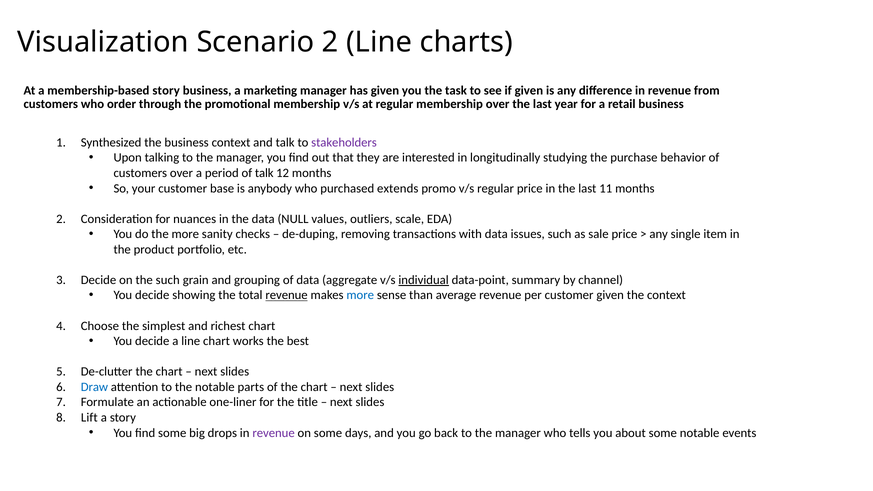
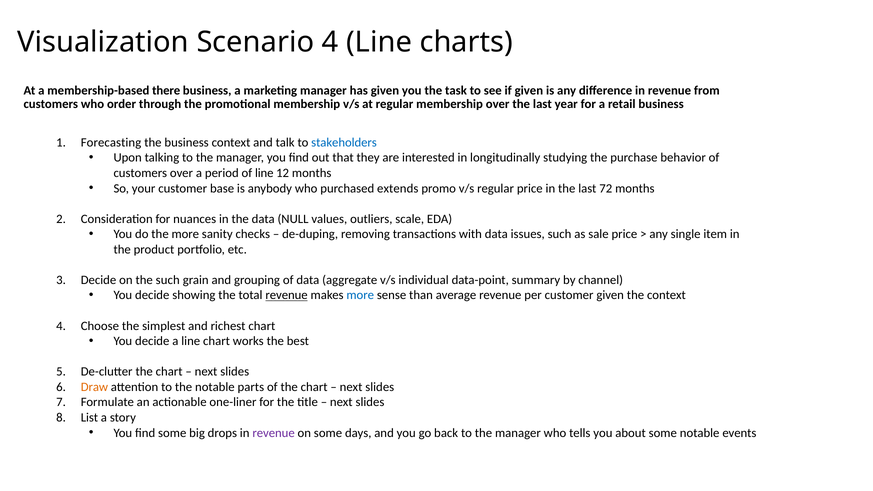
Scenario 2: 2 -> 4 (330, 42)
membership-based story: story -> there (166, 90)
Synthesized: Synthesized -> Forecasting (111, 142)
stakeholders colour: purple -> blue (344, 142)
of talk: talk -> line (264, 173)
11: 11 -> 72 (606, 188)
individual underline: present -> none (424, 280)
Draw colour: blue -> orange (94, 387)
Lift: Lift -> List (89, 418)
